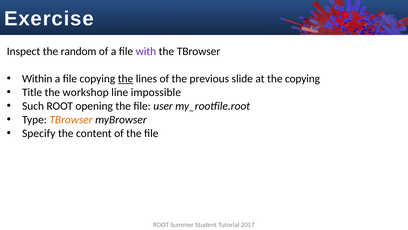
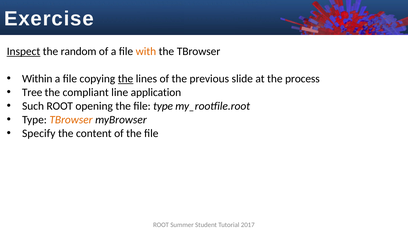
Inspect underline: none -> present (23, 51)
with colour: purple -> orange (146, 51)
the copying: copying -> process (302, 79)
Title: Title -> Tree (32, 92)
workshop: workshop -> compliant (86, 92)
impossible: impossible -> application (156, 92)
file user: user -> type (163, 106)
